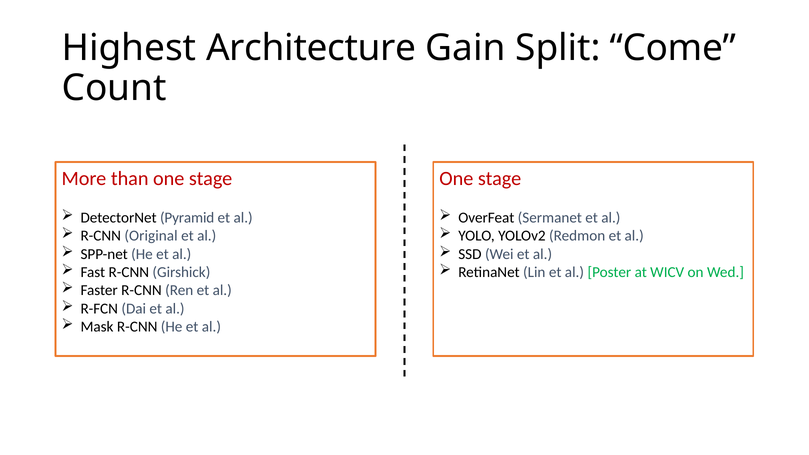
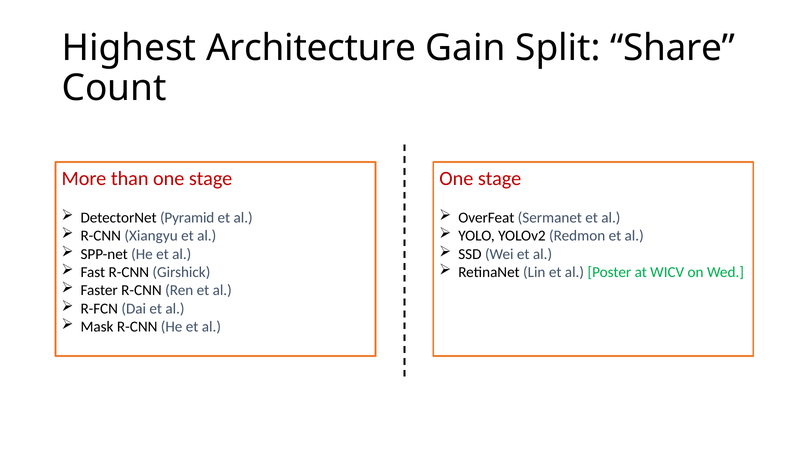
Come: Come -> Share (673, 48)
Original: Original -> Xiangyu (151, 236)
